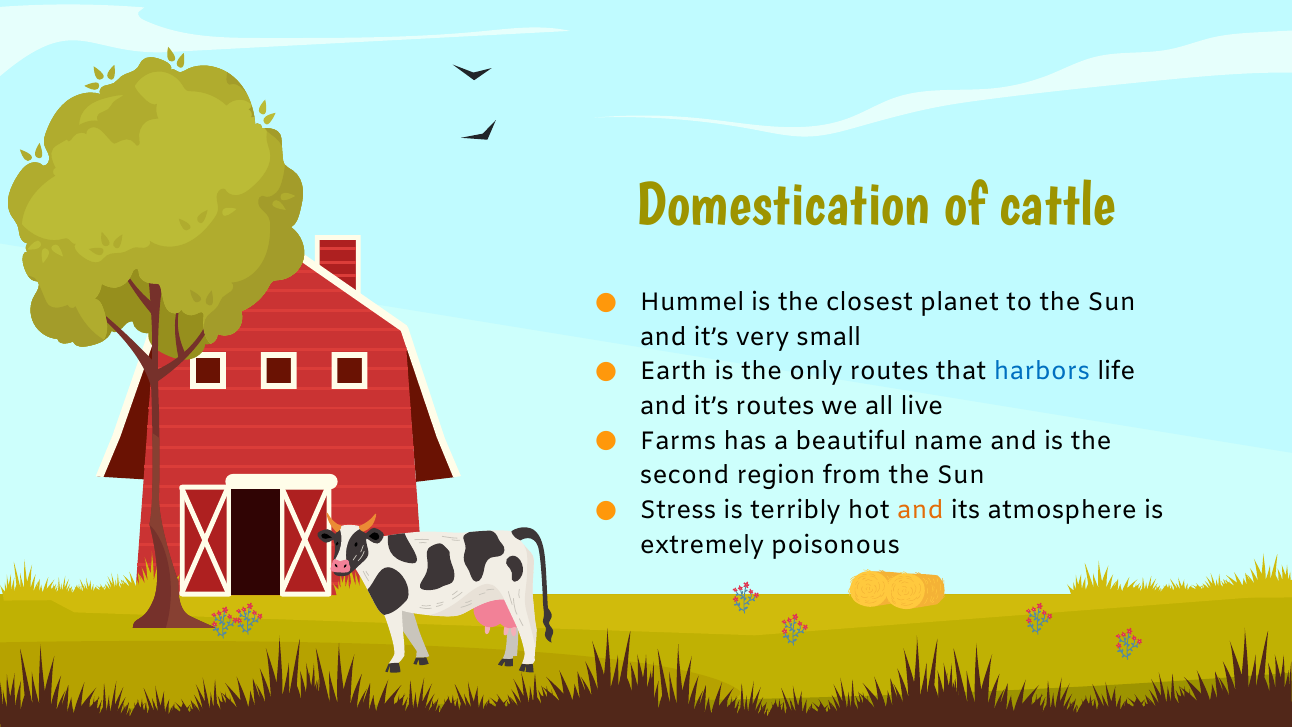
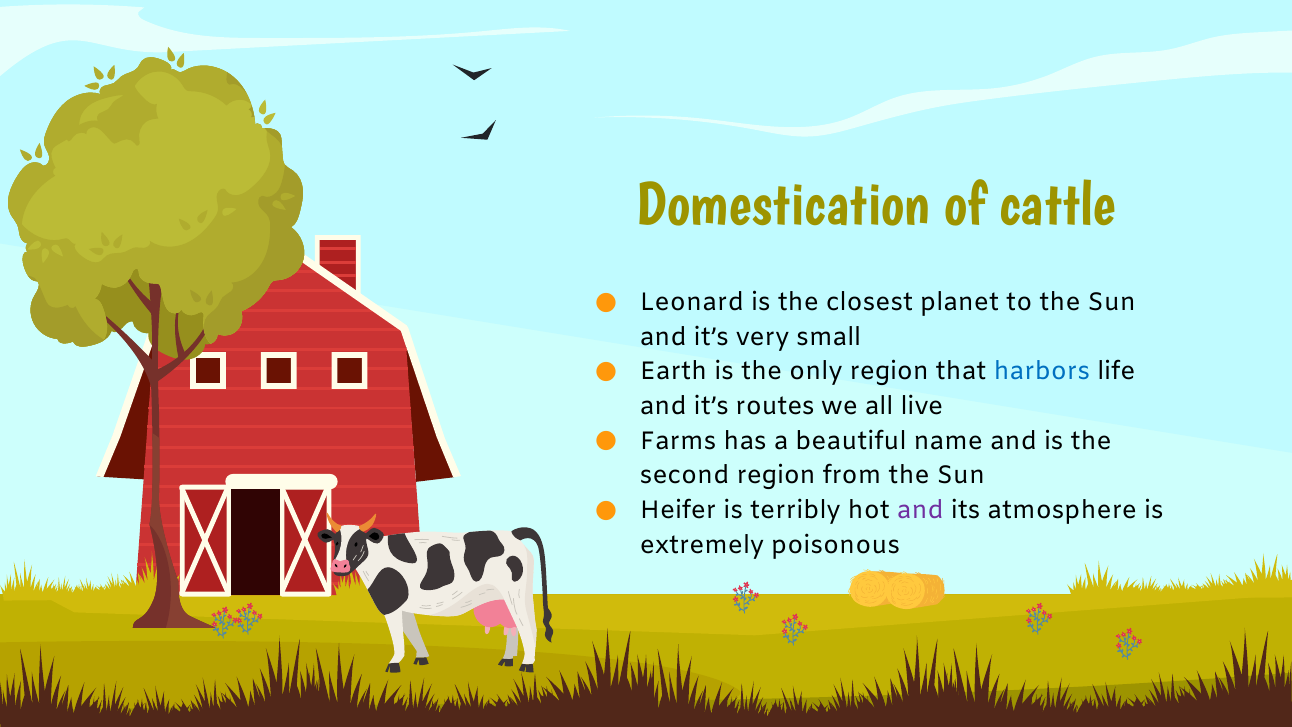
Hummel: Hummel -> Leonard (692, 302)
only routes: routes -> region (889, 371)
Stress: Stress -> Heifer (678, 510)
and colour: orange -> purple (920, 510)
